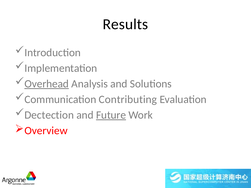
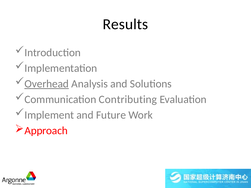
Dectection: Dectection -> Implement (49, 115)
Future underline: present -> none (111, 115)
Overview: Overview -> Approach (46, 131)
